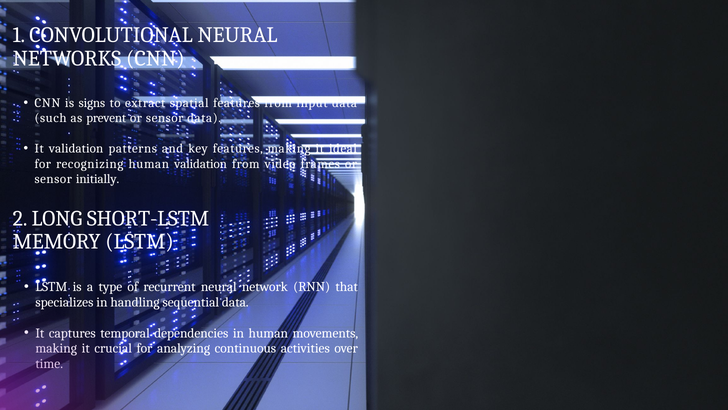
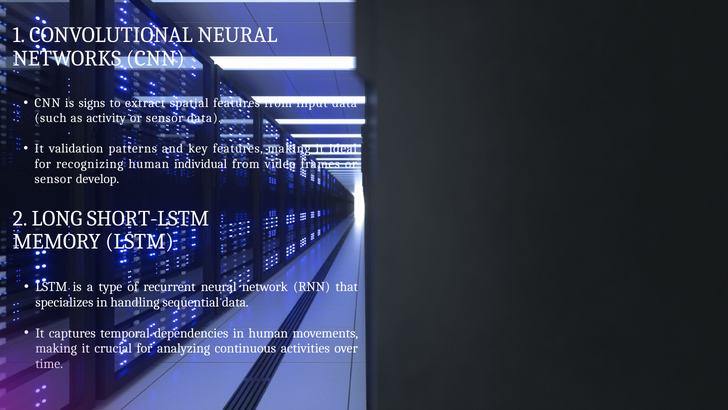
prevent: prevent -> activity (106, 118)
human validation: validation -> individual (201, 164)
initially: initially -> develop (97, 179)
